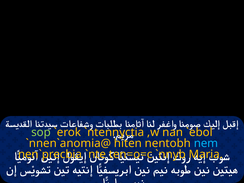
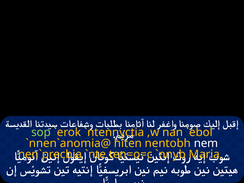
nem colour: light blue -> white (206, 143)
